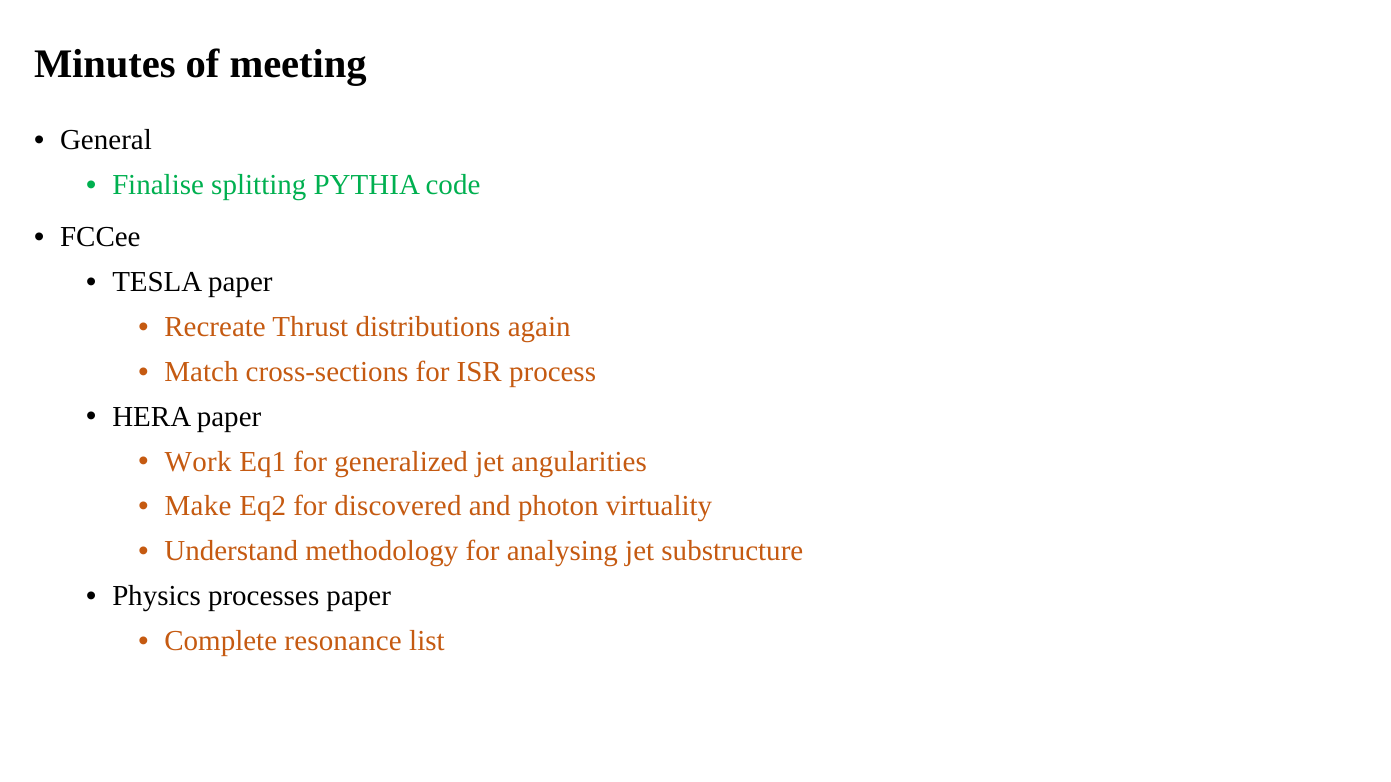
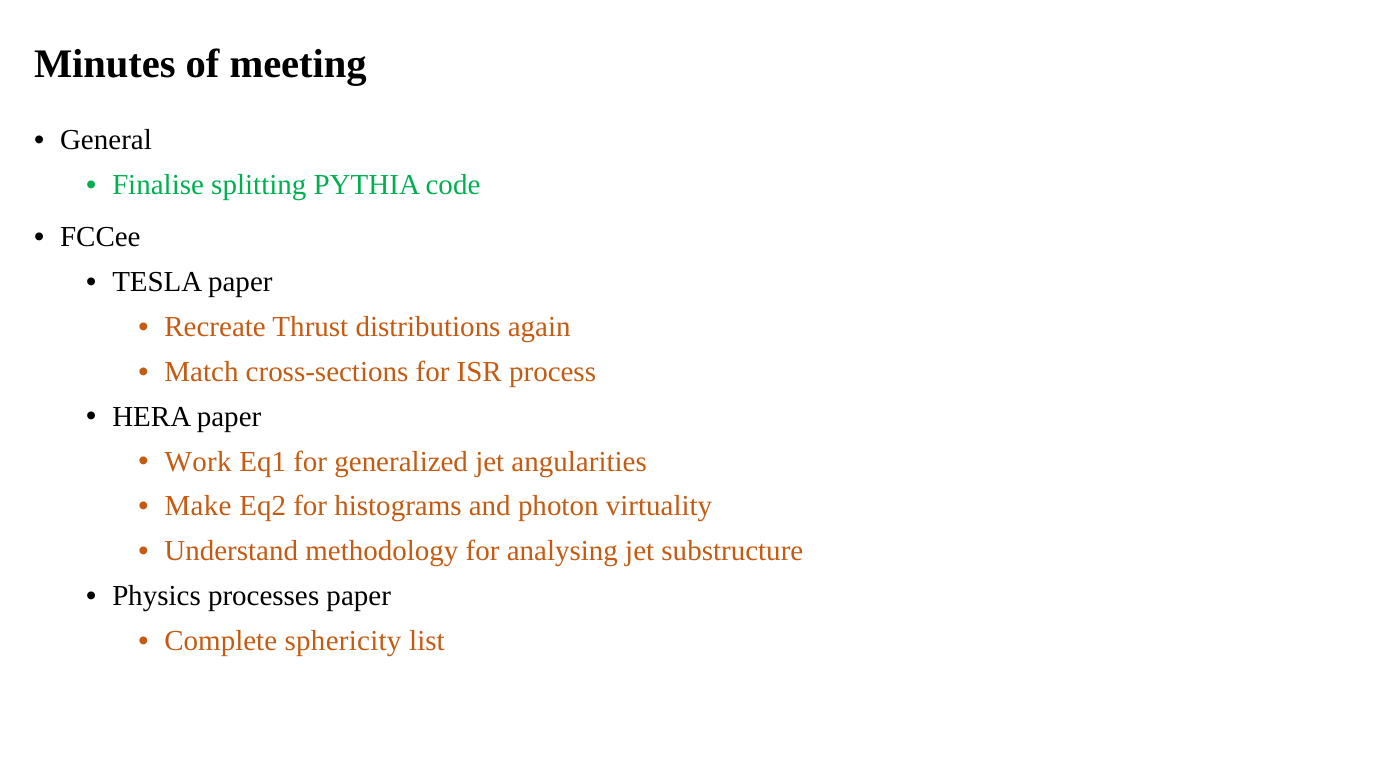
discovered: discovered -> histograms (398, 507)
resonance: resonance -> sphericity (343, 641)
